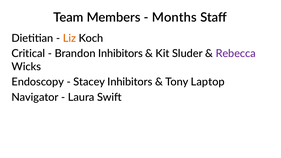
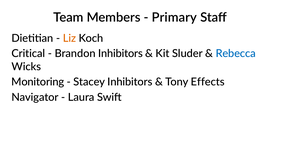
Months: Months -> Primary (174, 17)
Rebecca colour: purple -> blue (236, 54)
Endoscopy: Endoscopy -> Monitoring (38, 82)
Laptop: Laptop -> Effects (208, 82)
